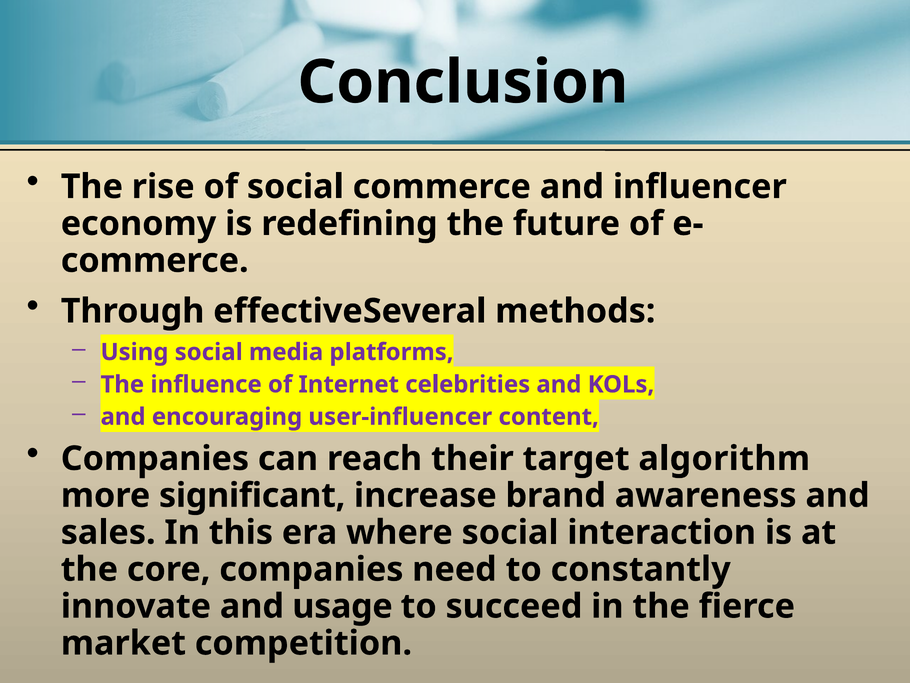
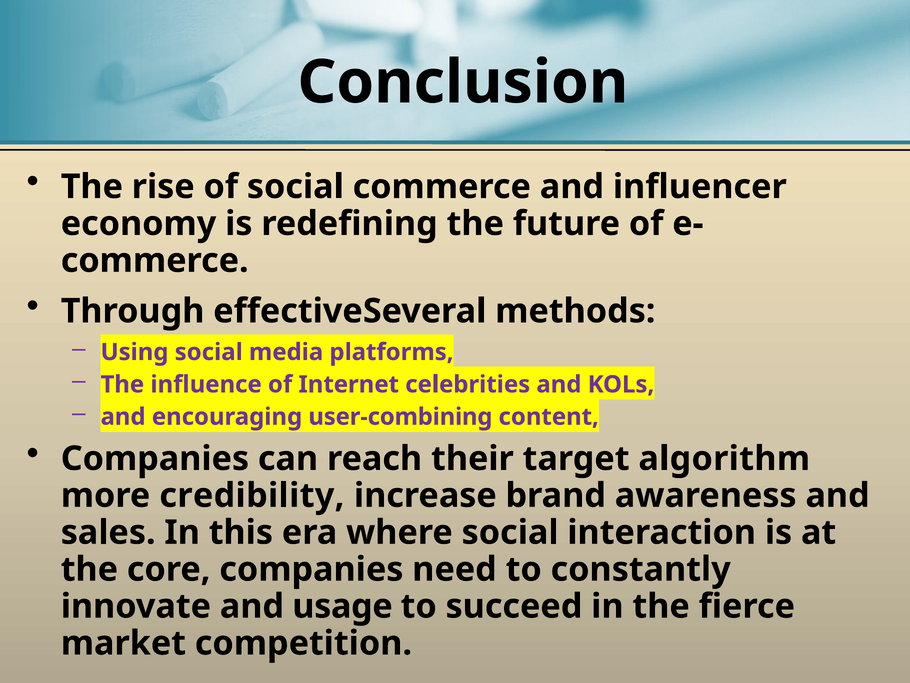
user-influencer: user-influencer -> user-combining (400, 417)
significant: significant -> credibility (252, 495)
